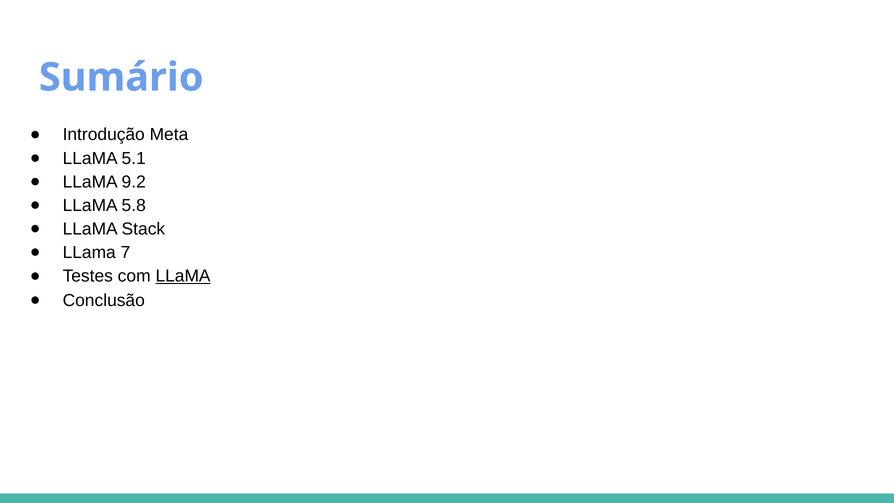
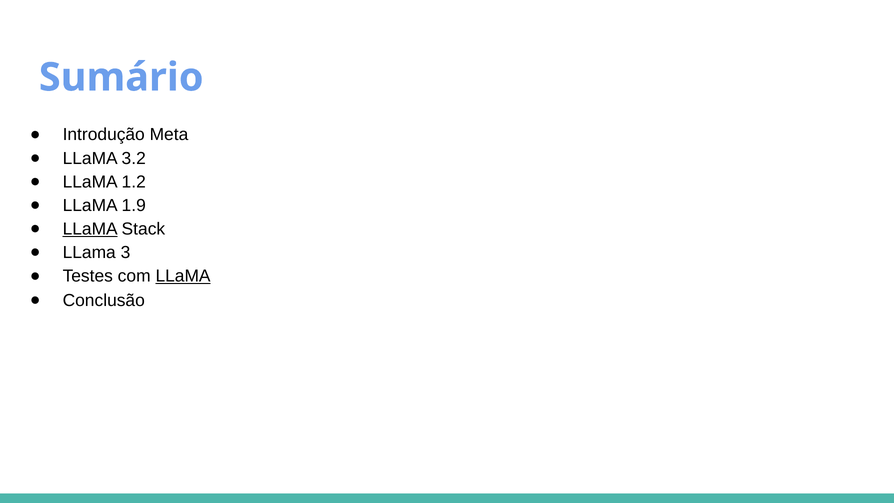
5.1: 5.1 -> 3.2 (134, 158)
9.2: 9.2 -> 1.2 (134, 182)
5.8: 5.8 -> 1.9 (134, 205)
LLaMA underline: none -> present (90, 229)
7: 7 -> 3 (126, 253)
